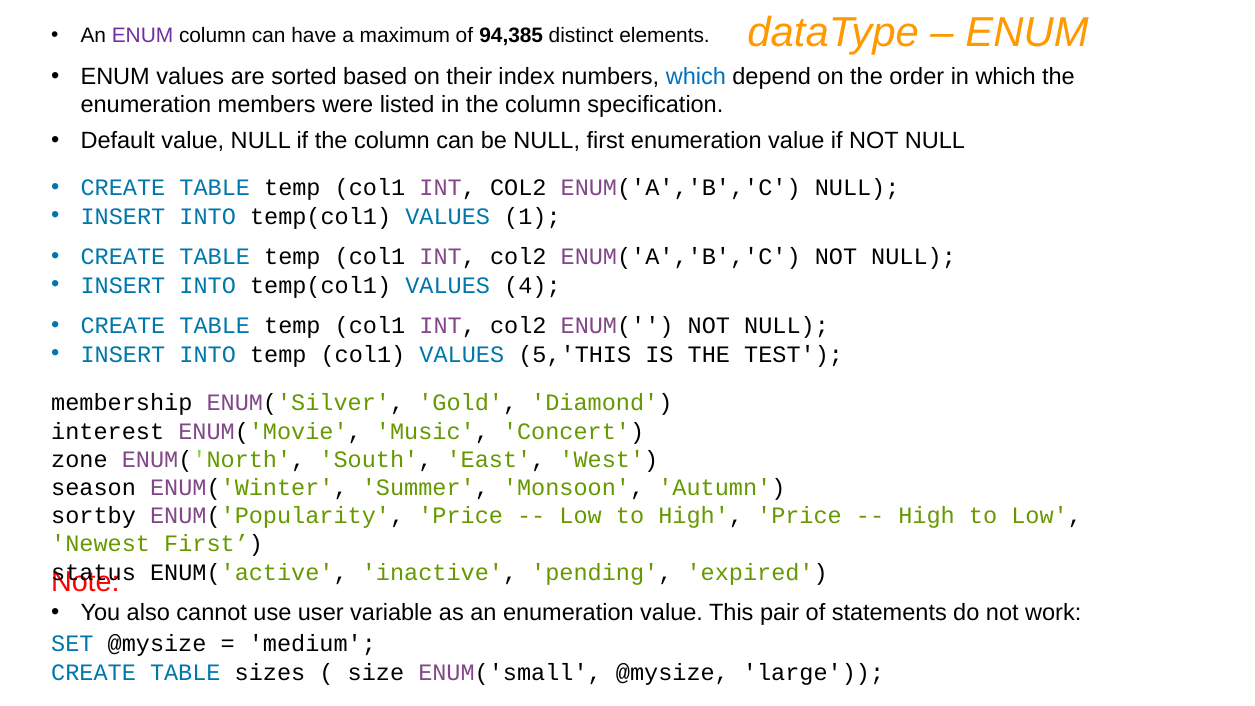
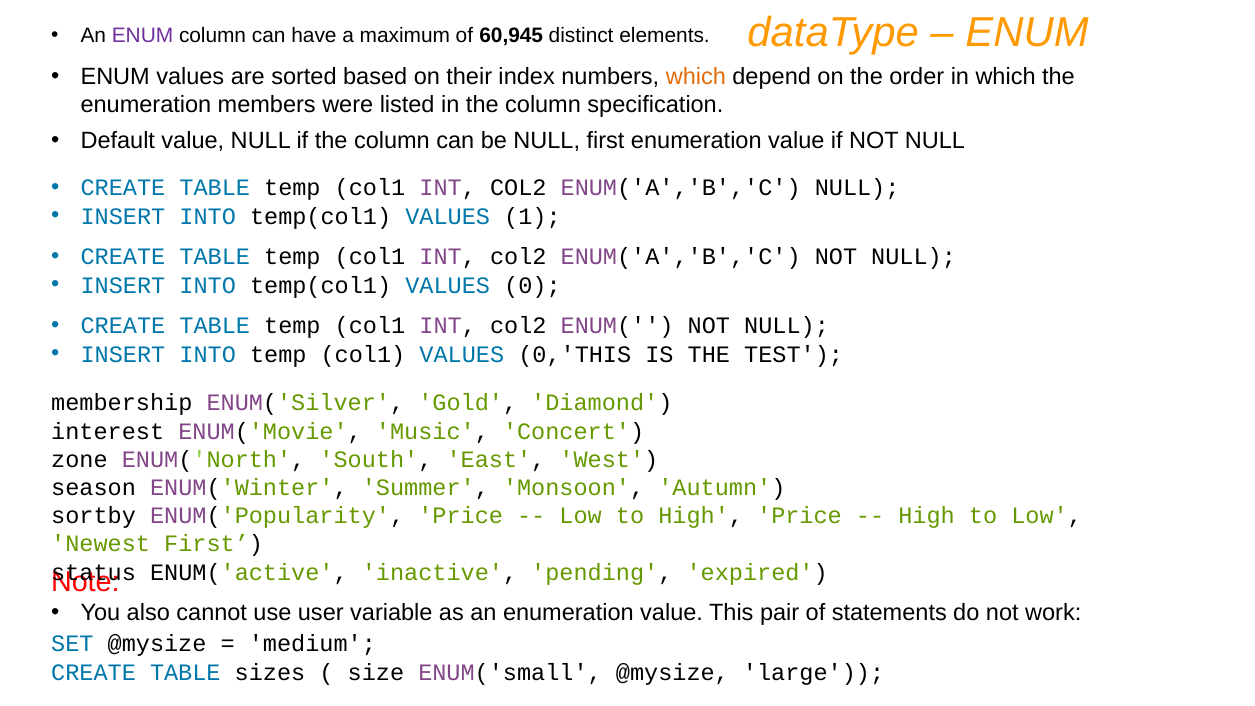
94,385: 94,385 -> 60,945 (511, 36)
which colour: blue -> orange (696, 77)
4: 4 -> 0 (532, 285)
5,'THIS: 5,'THIS -> 0,'THIS (575, 354)
